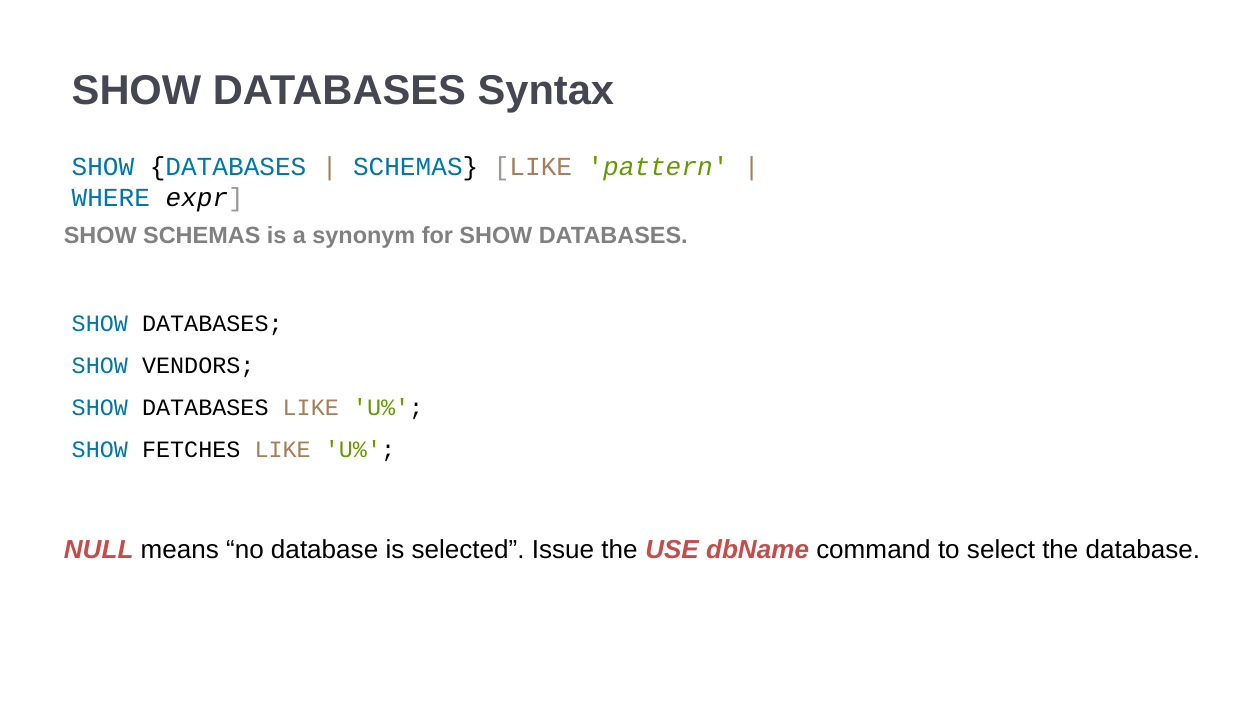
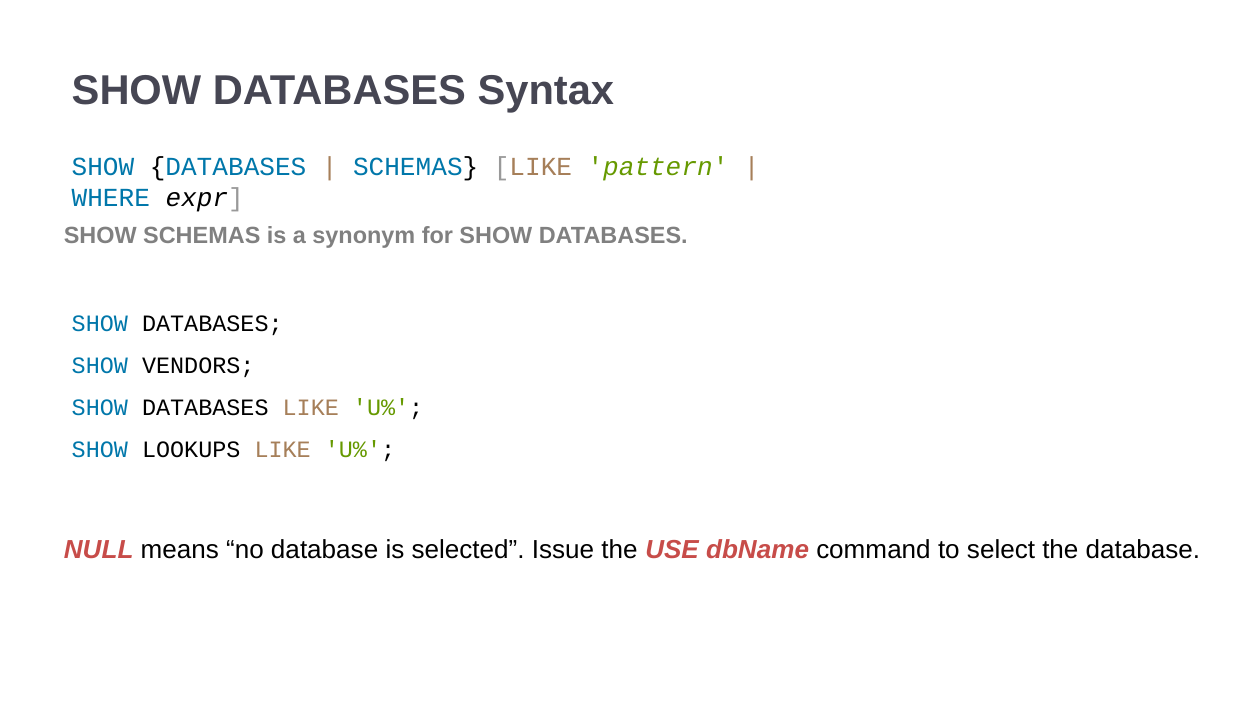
FETCHES: FETCHES -> LOOKUPS (191, 450)
